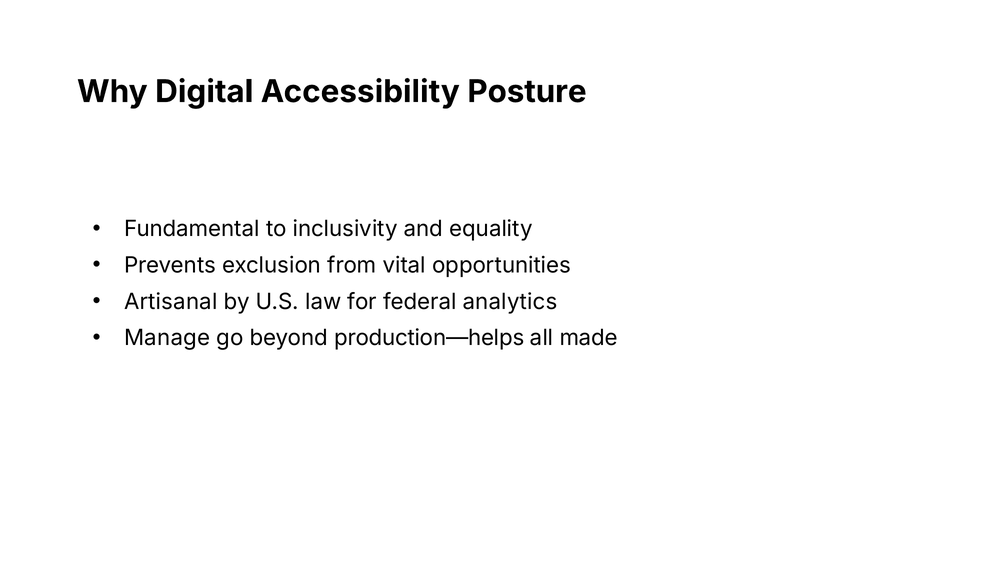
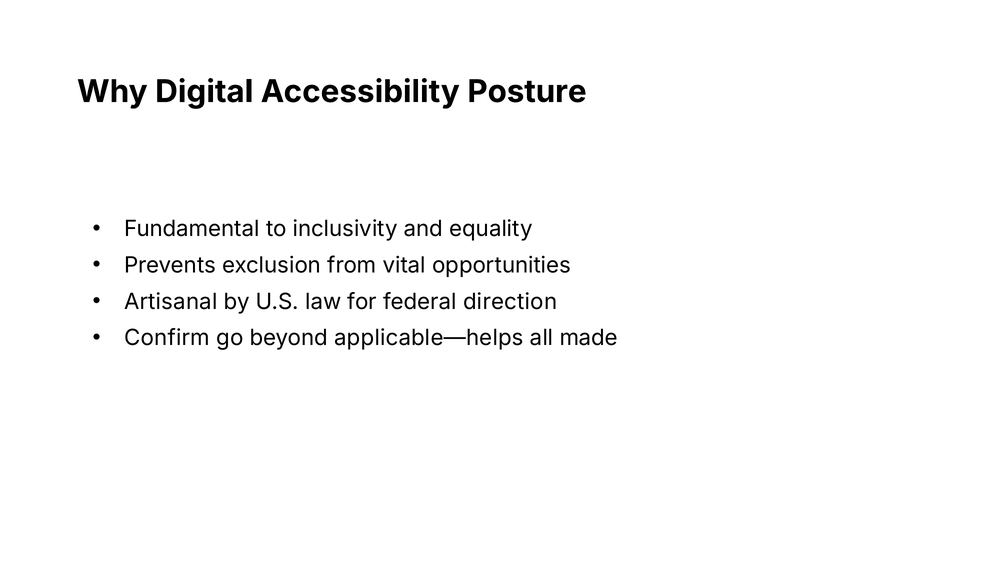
analytics: analytics -> direction (510, 302)
Manage: Manage -> Confirm (167, 338)
production—helps: production—helps -> applicable—helps (429, 338)
